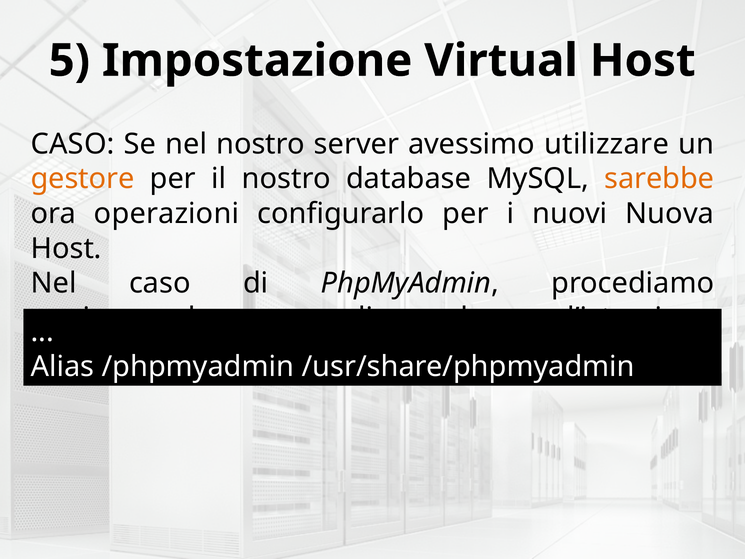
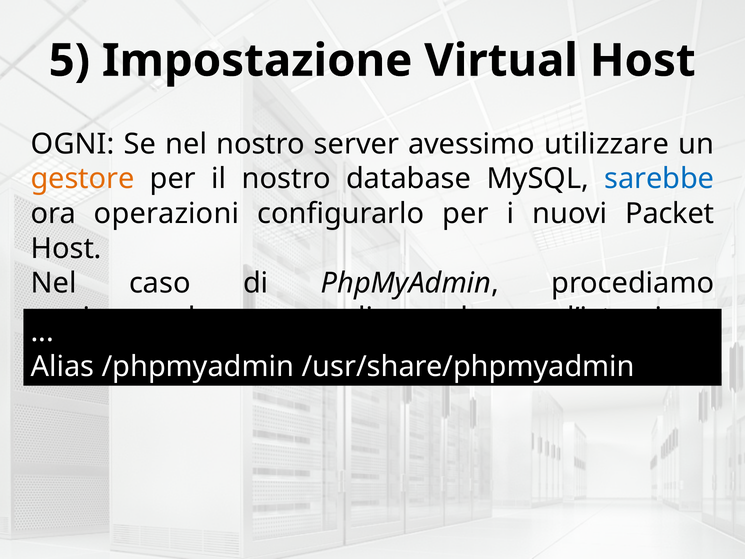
CASO: CASO -> OGNI (73, 144)
sarebbe colour: orange -> blue (659, 179)
Nuova: Nuova -> Packet (670, 214)
